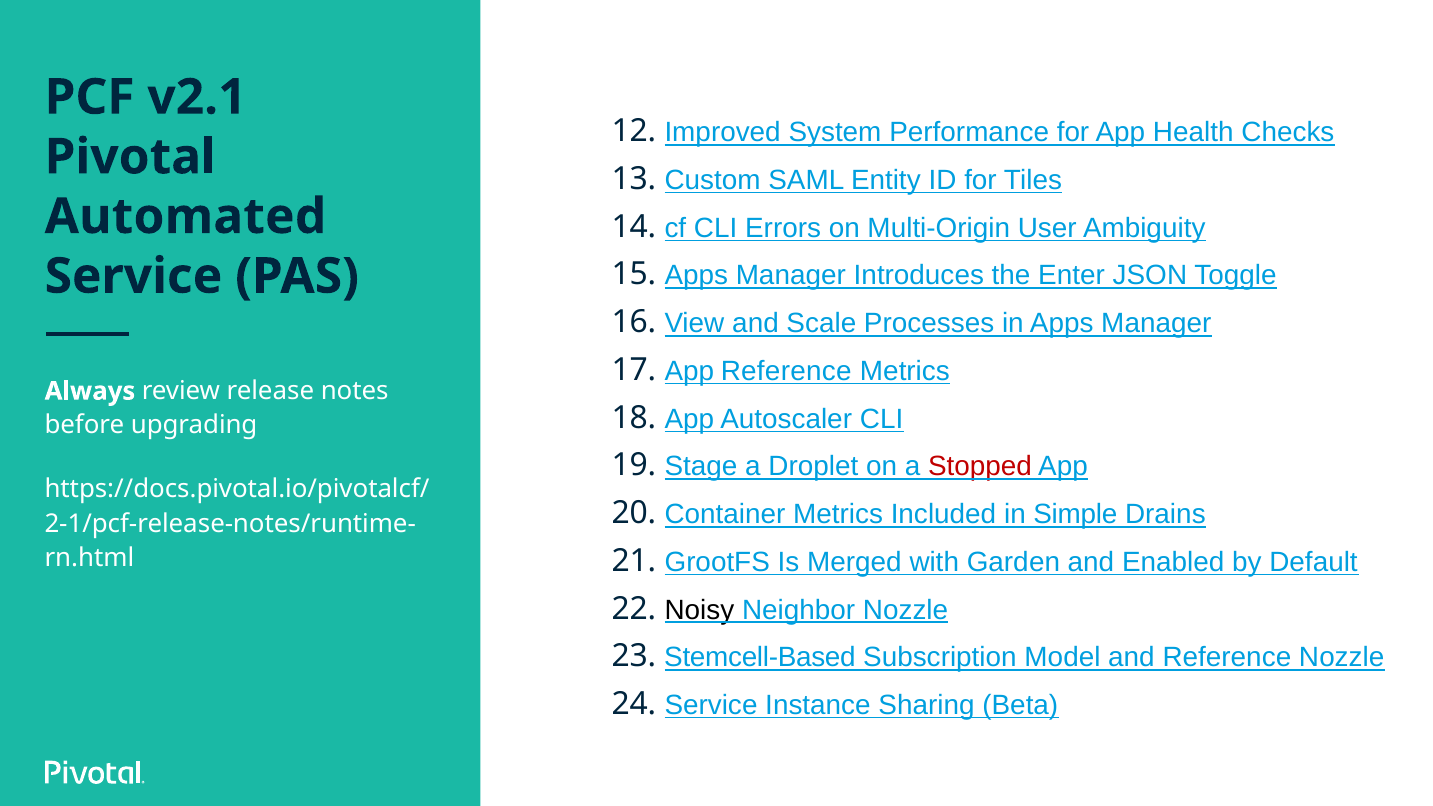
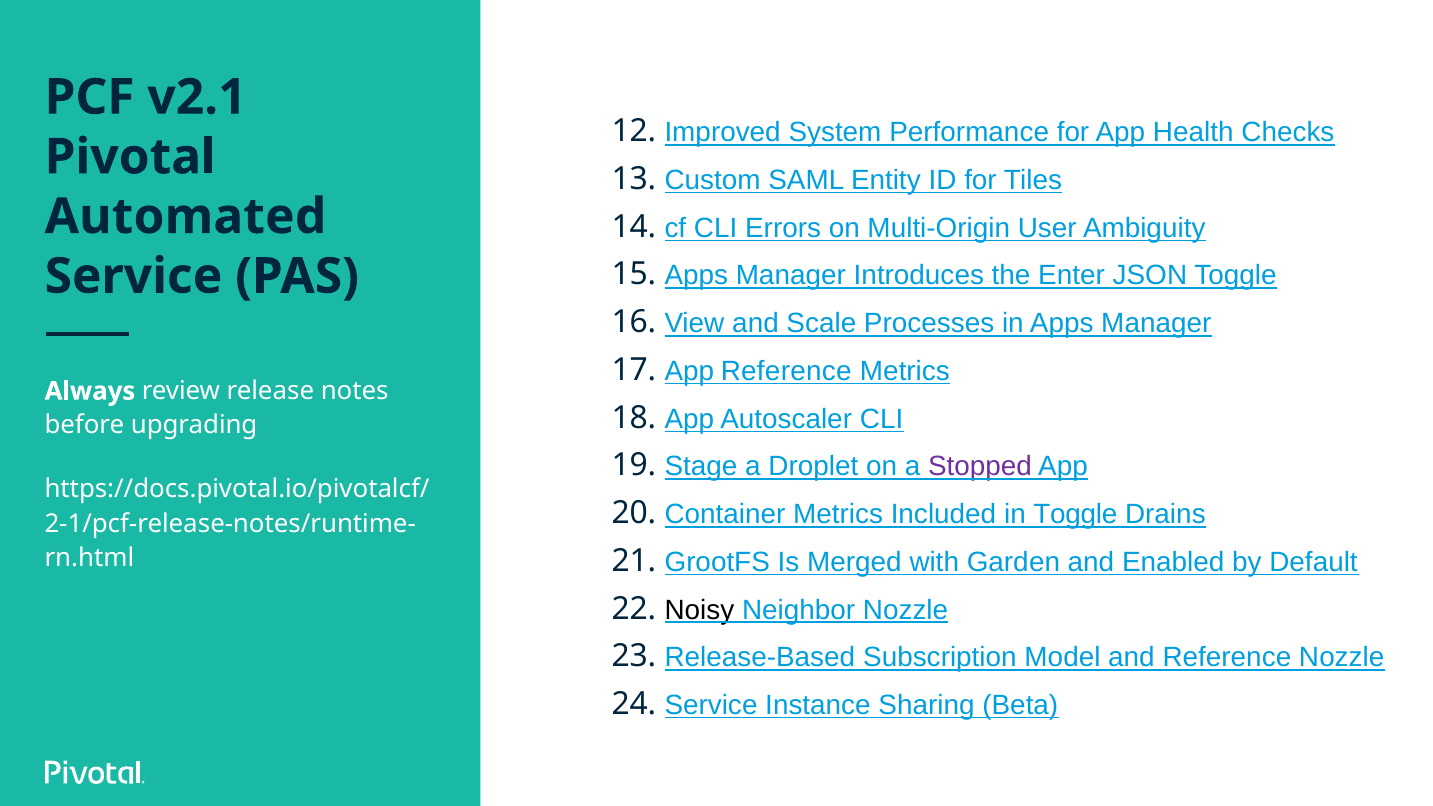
Stopped colour: red -> purple (980, 467)
in Simple: Simple -> Toggle (1075, 514)
Stemcell-Based: Stemcell-Based -> Release-Based (760, 658)
